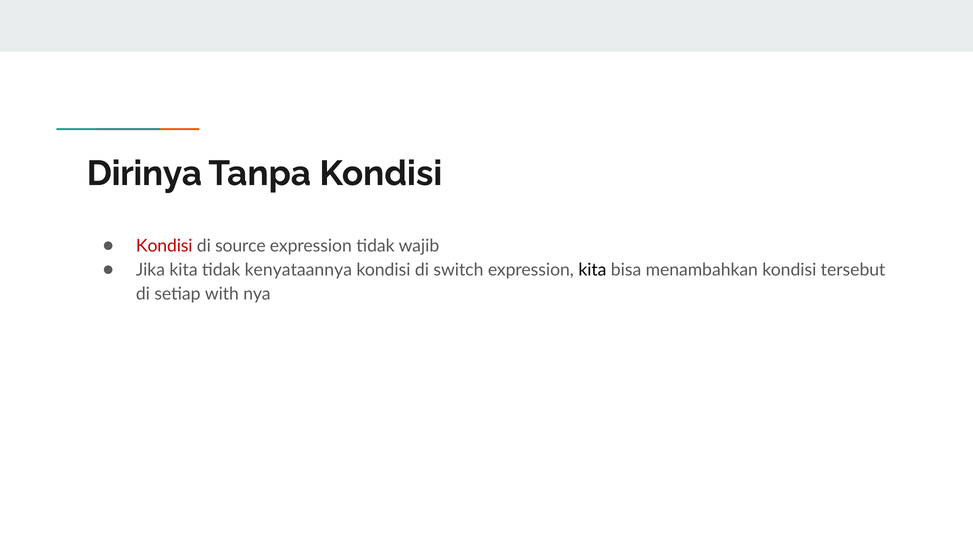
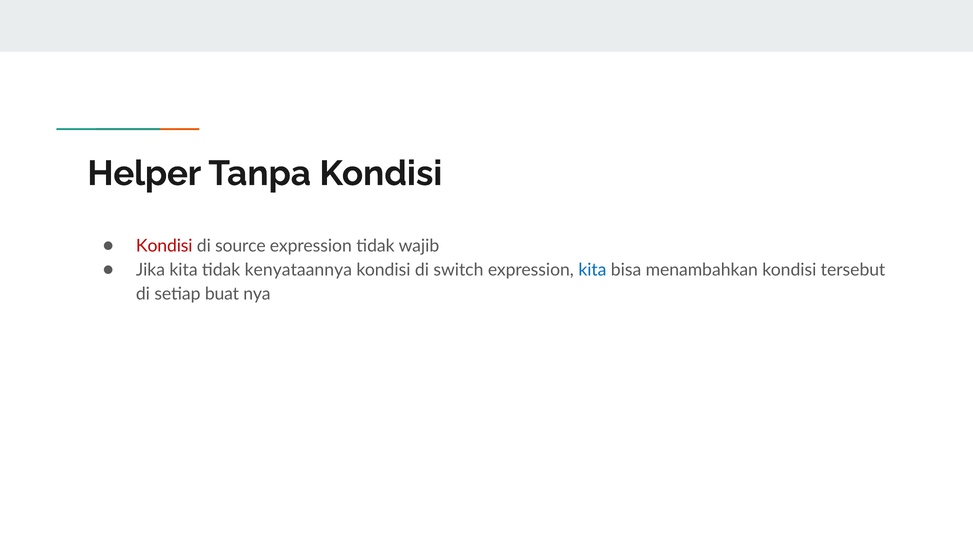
Dirinya: Dirinya -> Helper (144, 174)
kita colour: black -> blue (592, 270)
with: with -> buat (222, 294)
